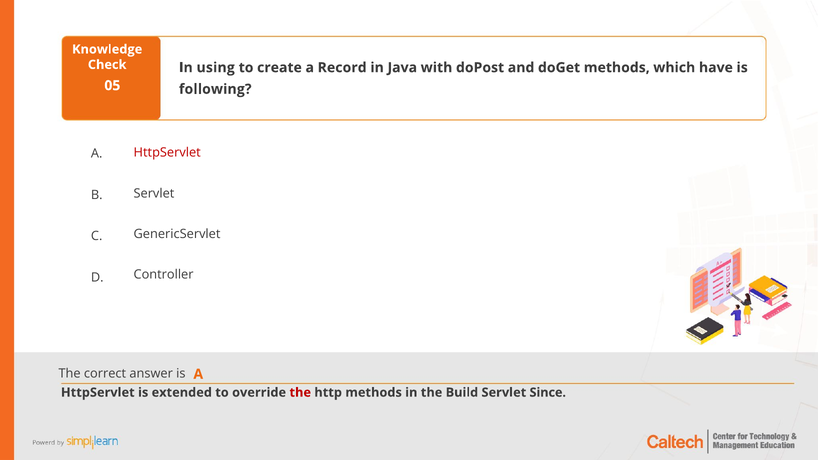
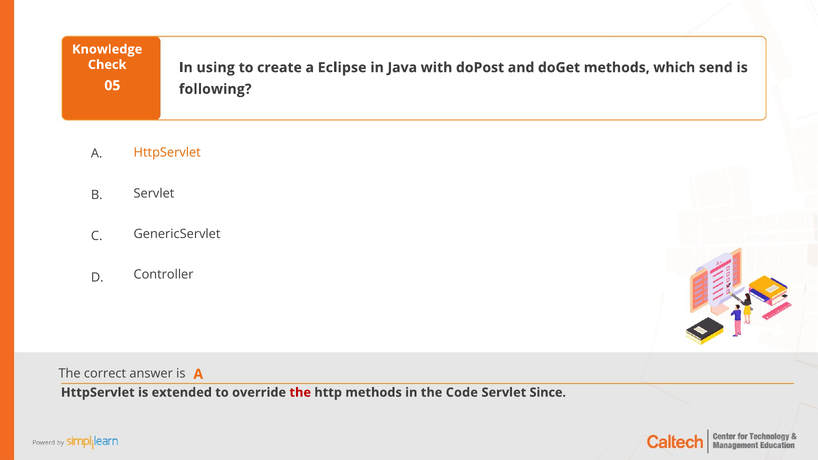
Record: Record -> Eclipse (342, 68)
have: have -> send (716, 68)
HttpServlet colour: red -> orange (167, 152)
Build: Build -> Code (462, 393)
